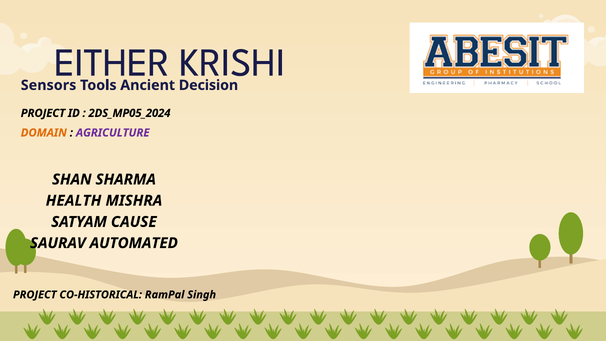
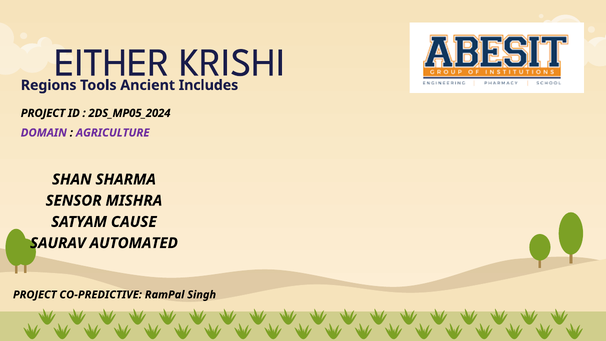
Sensors: Sensors -> Regions (49, 85)
Decision: Decision -> Includes (208, 85)
DOMAIN colour: orange -> purple (44, 133)
HEALTH: HEALTH -> SENSOR (74, 201)
CO-HISTORICAL: CO-HISTORICAL -> CO-PREDICTIVE (101, 295)
